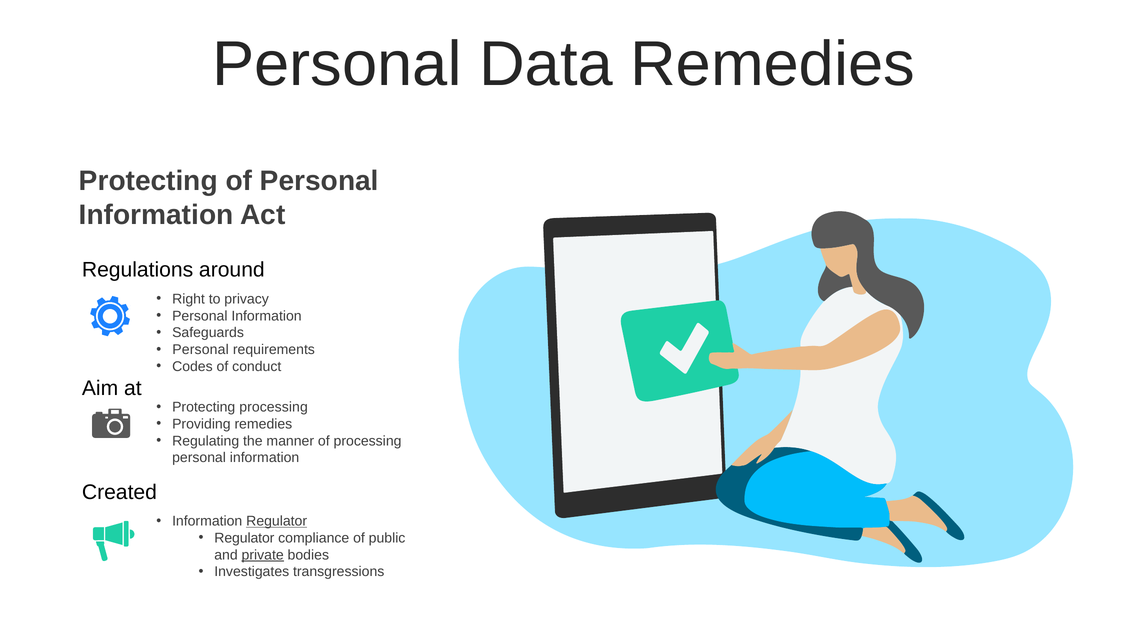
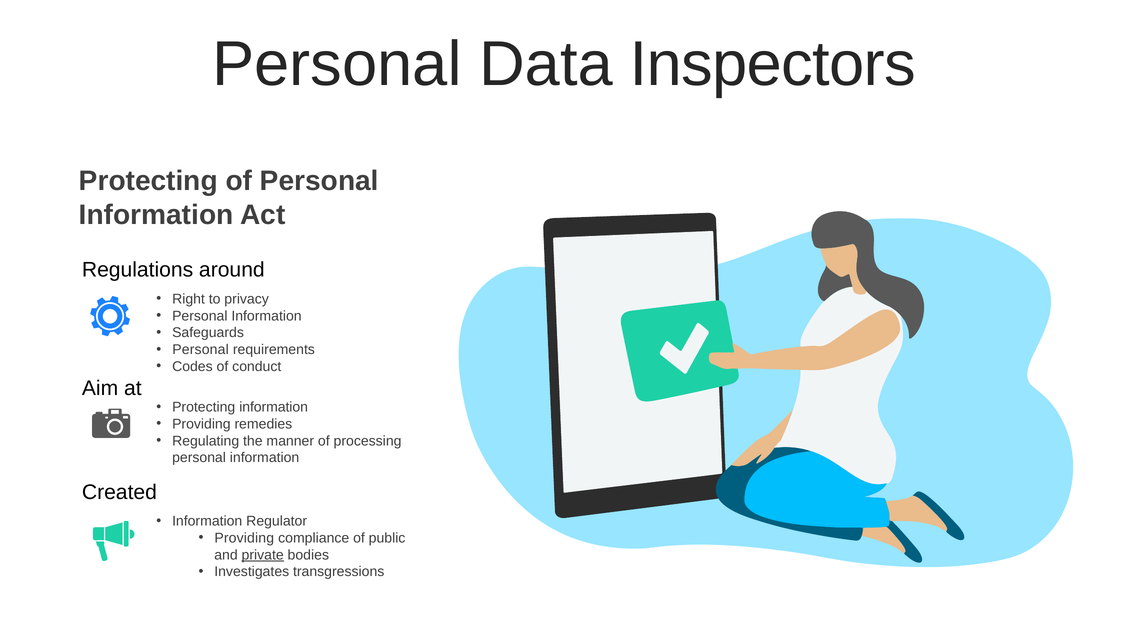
Data Remedies: Remedies -> Inspectors (773, 64)
Protecting processing: processing -> information (274, 407)
Regulator underline: present -> none (277, 521)
Regulator: Regulator -> Providing (244, 538)
